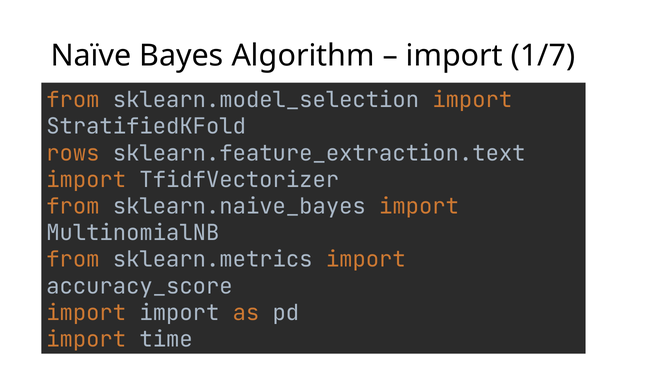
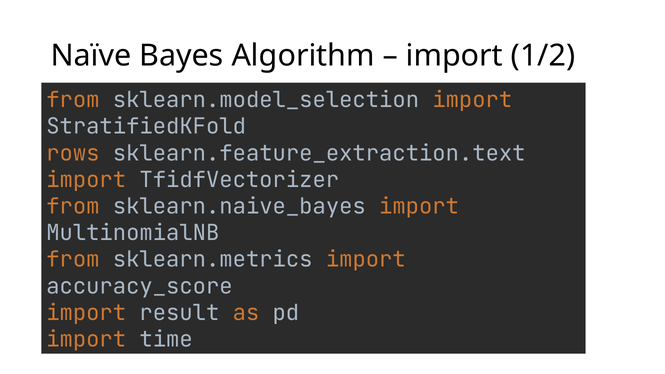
1/7: 1/7 -> 1/2 (543, 56)
import import: import -> result (179, 313)
